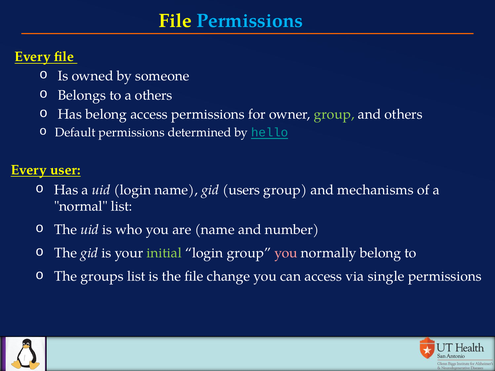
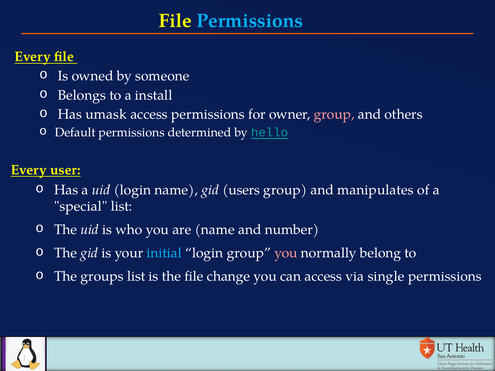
a others: others -> install (154, 95)
Has belong: belong -> umask (106, 114)
group colour: light green -> pink (334, 114)
mechanisms: mechanisms -> manipulates (375, 190)
normal: normal -> special (81, 206)
initial colour: light green -> light blue (164, 253)
